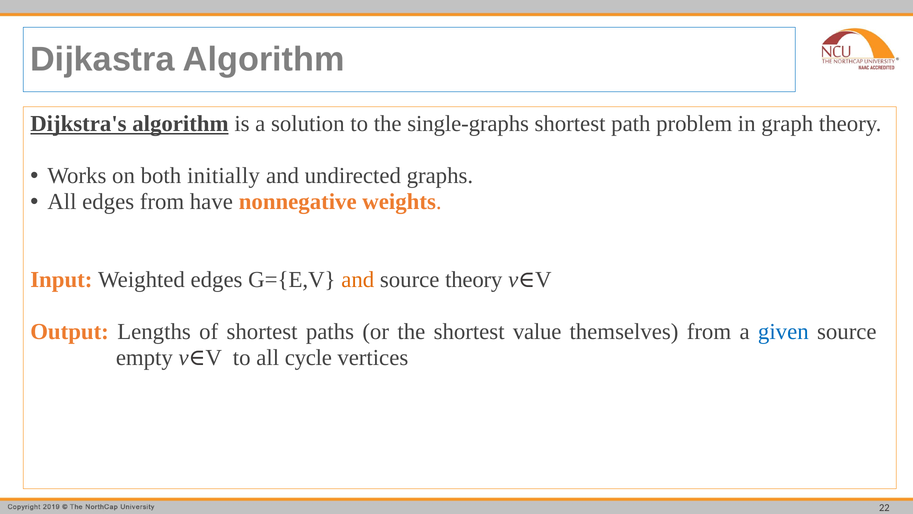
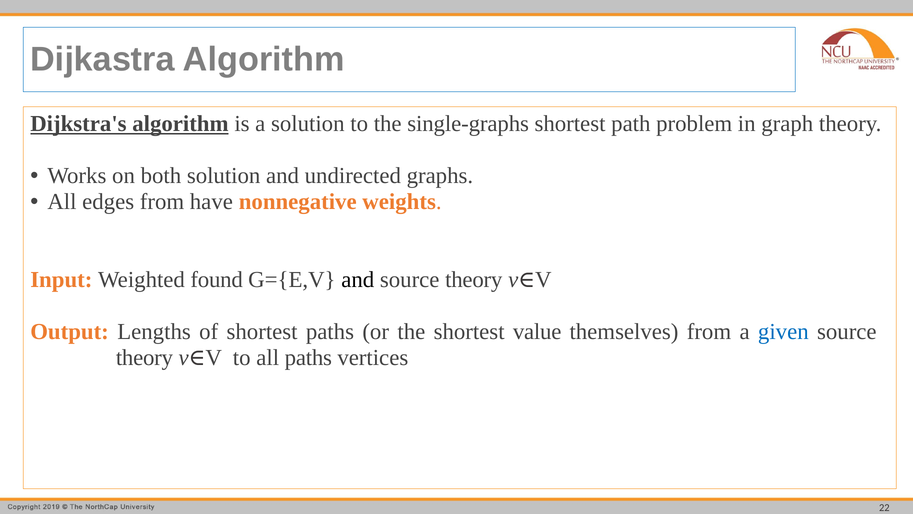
both initially: initially -> solution (224, 175)
Weighted edges: edges -> found (217, 280)
and colour: orange -> black (358, 280)
empty: empty -> theory (144, 358)
all cycle: cycle -> paths (308, 358)
